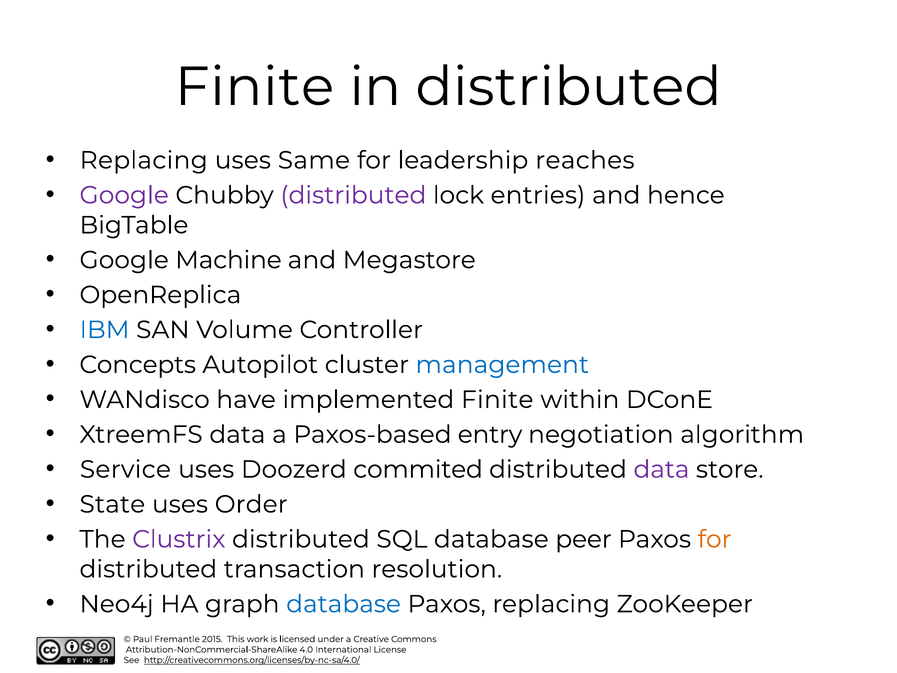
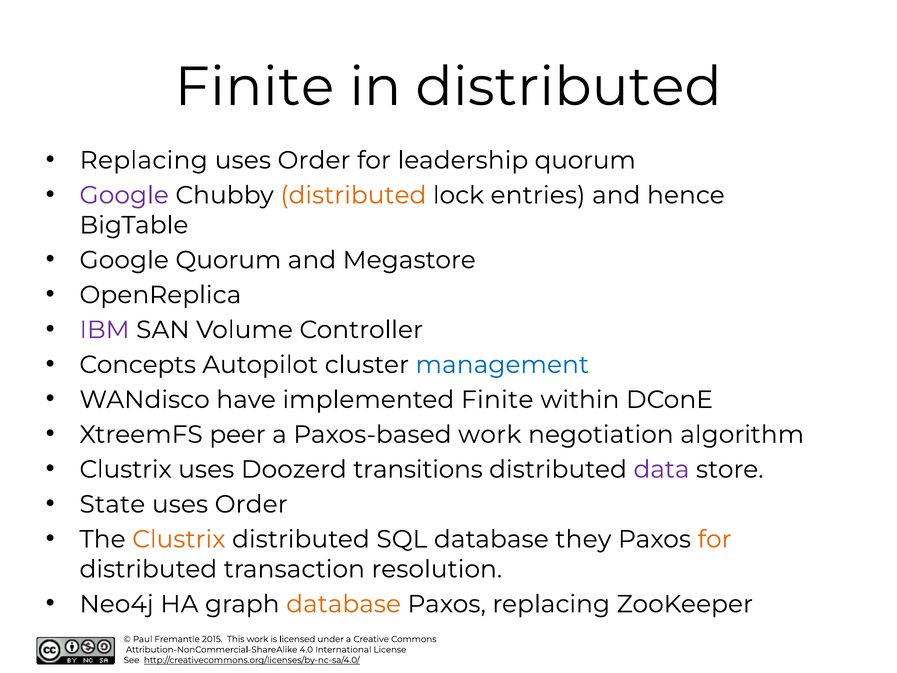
Same: Same -> Order (314, 160)
leadership reaches: reaches -> quorum (585, 160)
distributed colour: purple -> orange (353, 195)
Google Machine: Machine -> Quorum (228, 260)
IBM colour: blue -> purple (105, 330)
XtreemFS data: data -> peer (237, 434)
Paxos-based entry: entry -> work (490, 434)
Service: Service -> Clustrix (126, 469)
commited: commited -> transitions (418, 469)
Clustrix colour: purple -> orange (179, 539)
peer: peer -> they (583, 539)
database colour: blue -> orange (344, 604)
